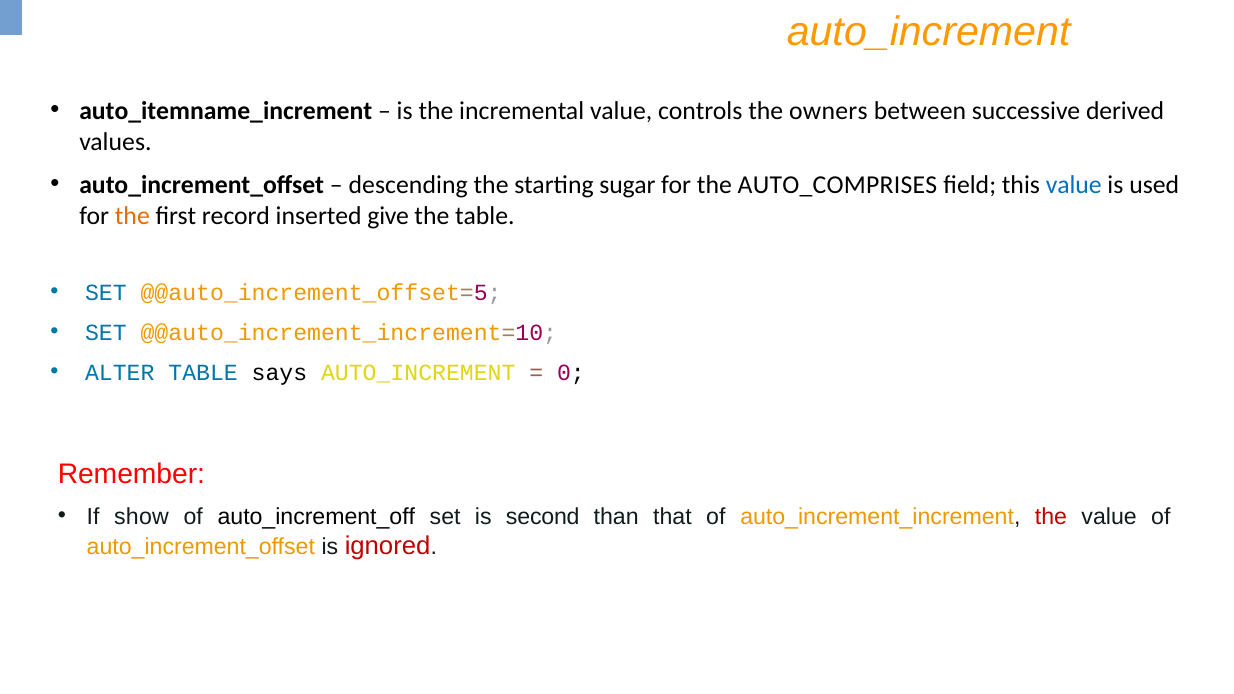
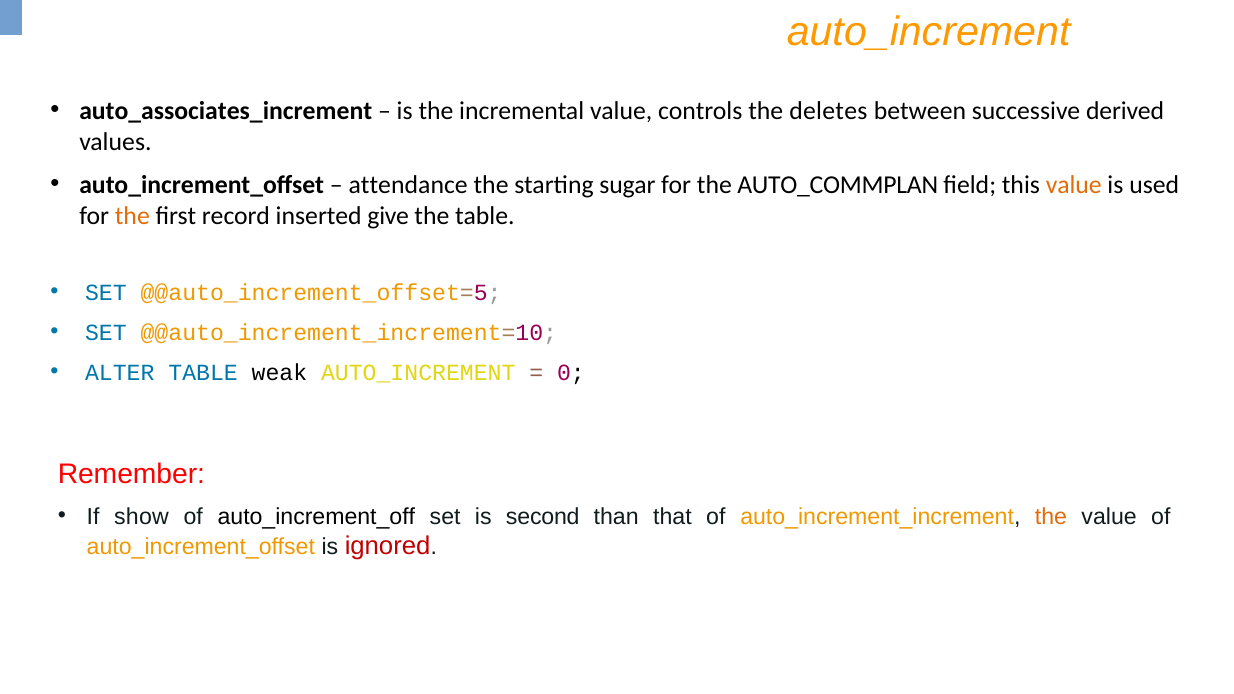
auto_itemname_increment: auto_itemname_increment -> auto_associates_increment (226, 111)
owners: owners -> deletes (828, 111)
descending: descending -> attendance (408, 185)
AUTO_COMPRISES: AUTO_COMPRISES -> AUTO_COMMPLAN (838, 185)
value colour: blue -> orange (1074, 185)
says: says -> weak (279, 373)
the colour: red -> orange (1051, 517)
